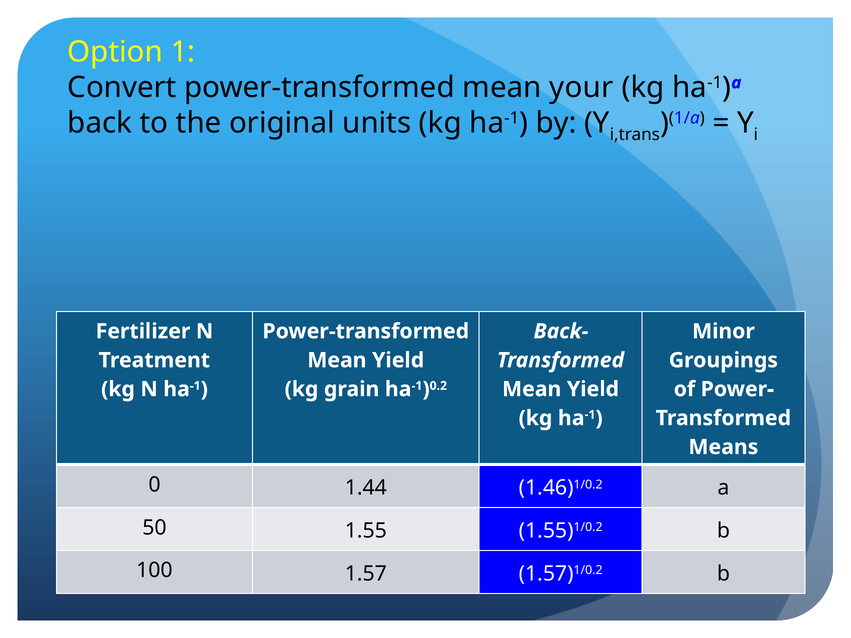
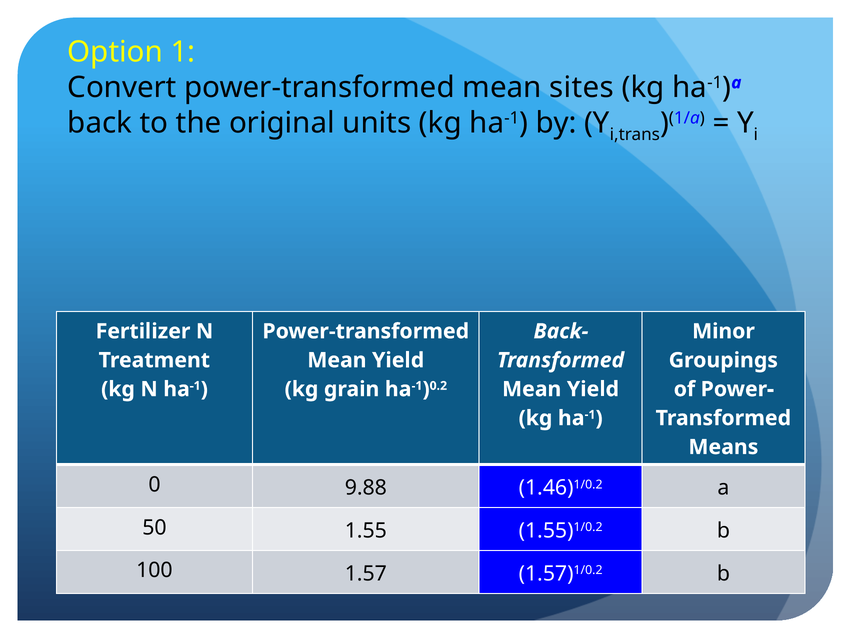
your: your -> sites (581, 87)
1.44: 1.44 -> 9.88 (366, 488)
